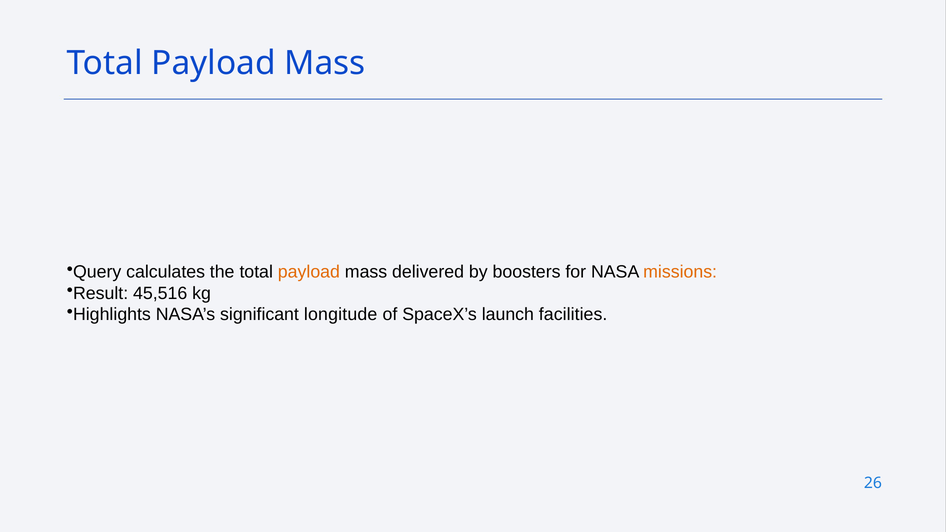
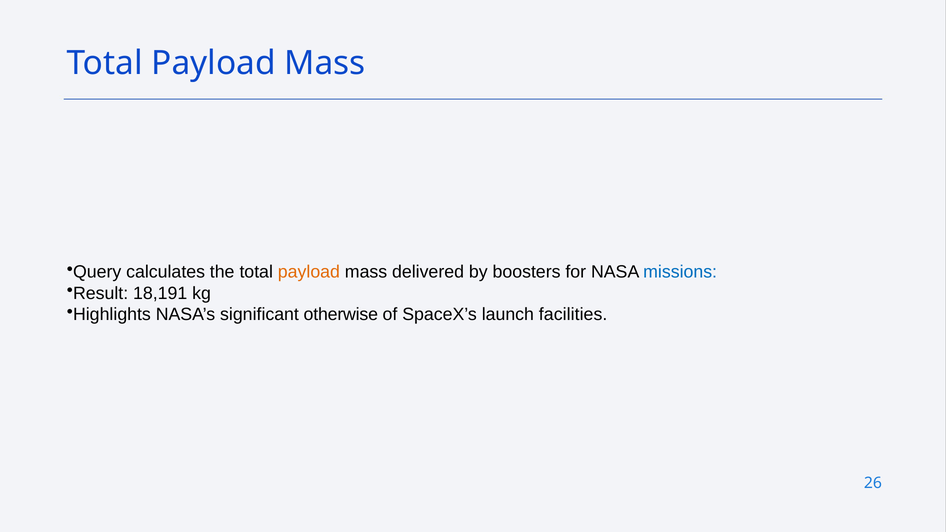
missions colour: orange -> blue (680, 272)
45,516: 45,516 -> 18,191 (160, 293)
longitude: longitude -> otherwise (341, 315)
